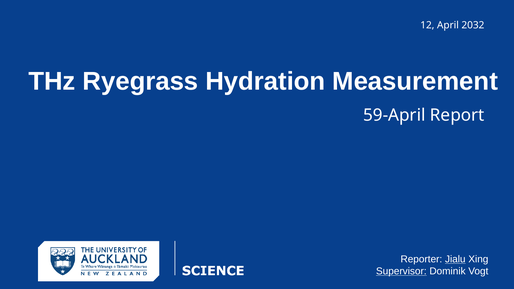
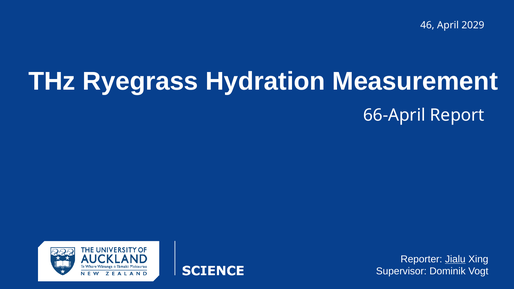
12: 12 -> 46 (427, 25)
2032: 2032 -> 2029 (473, 25)
59-April: 59-April -> 66-April (394, 115)
Supervisor underline: present -> none (401, 271)
